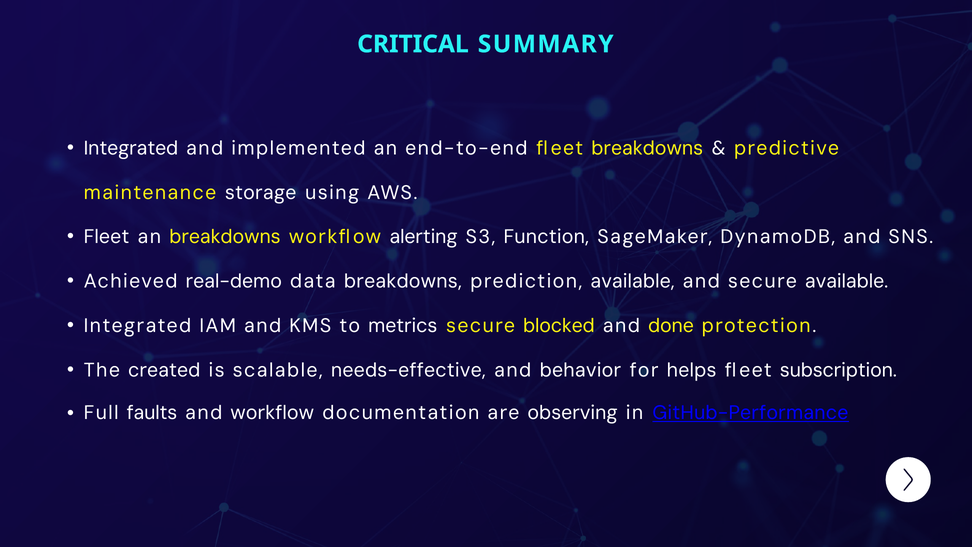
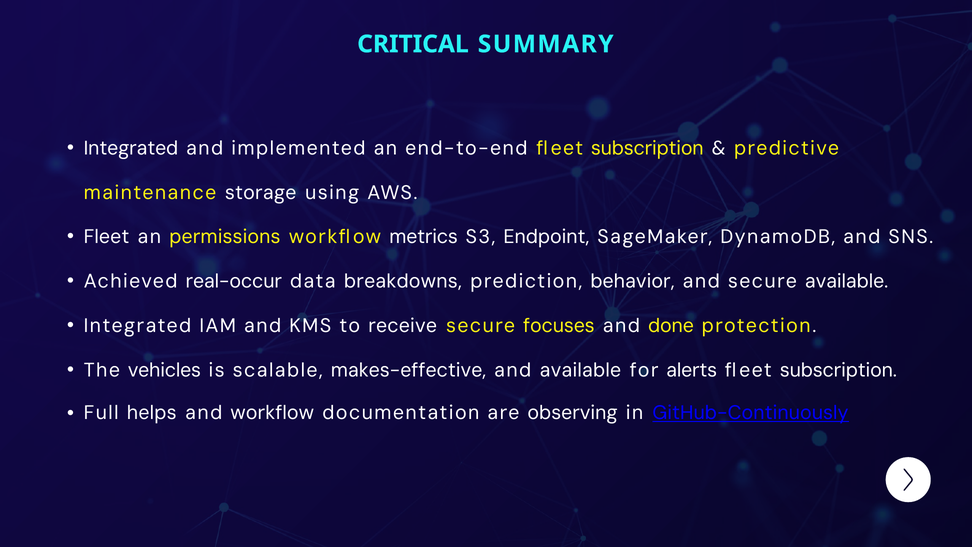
end-to-end fleet breakdowns: breakdowns -> subscription (647, 148)
an breakdowns: breakdowns -> permissions (225, 237)
alerting: alerting -> metrics (424, 237)
Function: Function -> Endpoint (546, 237)
real-demo: real-demo -> real-occur (234, 281)
prediction available: available -> behavior (633, 281)
metrics: metrics -> receive (403, 326)
blocked: blocked -> focuses (559, 326)
created: created -> vehicles (164, 370)
needs-effective: needs-effective -> makes-effective (408, 370)
and behavior: behavior -> available (580, 370)
helps: helps -> alerts (692, 370)
faults: faults -> helps (152, 413)
GitHub-Performance: GitHub-Performance -> GitHub-Continuously (750, 413)
